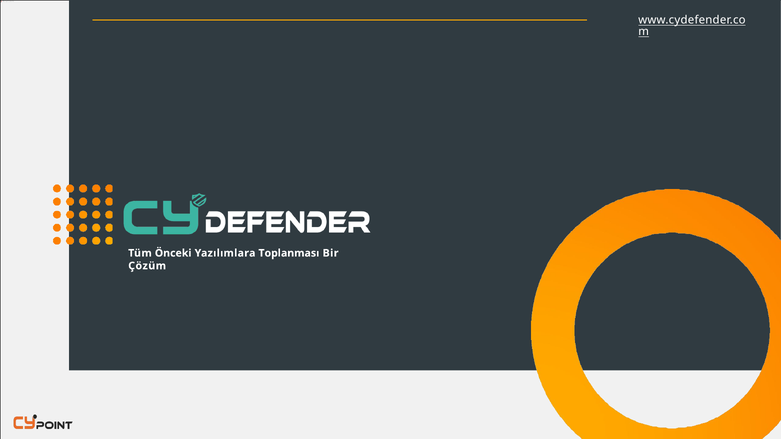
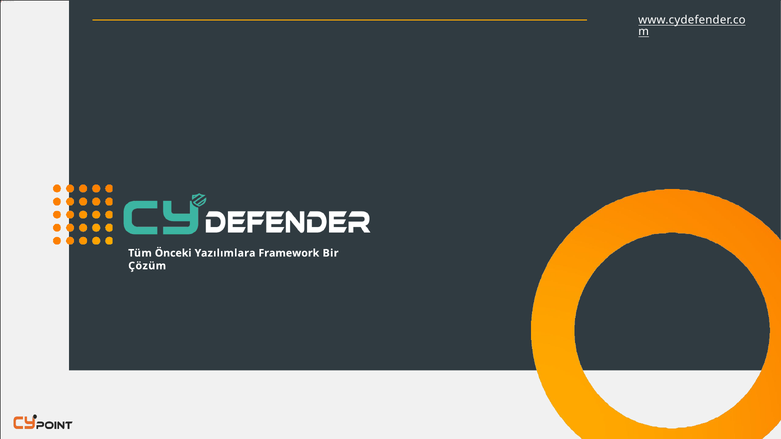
Toplanması: Toplanması -> Framework (289, 253)
